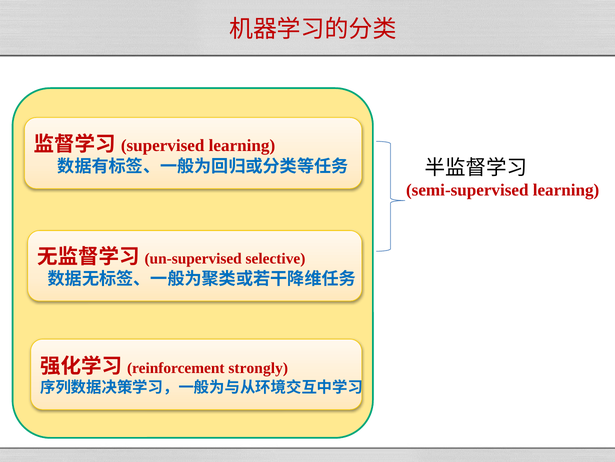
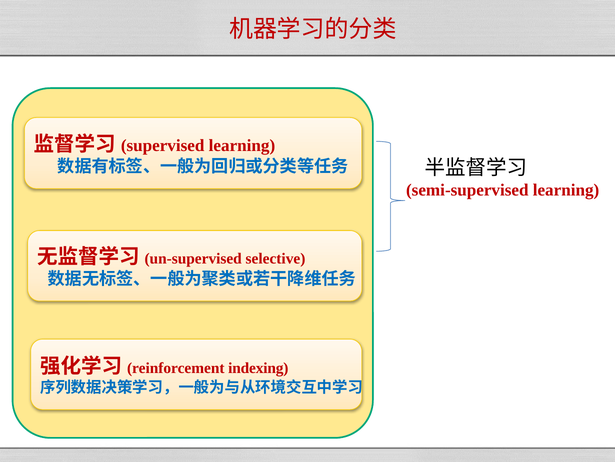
strongly: strongly -> indexing (258, 368)
